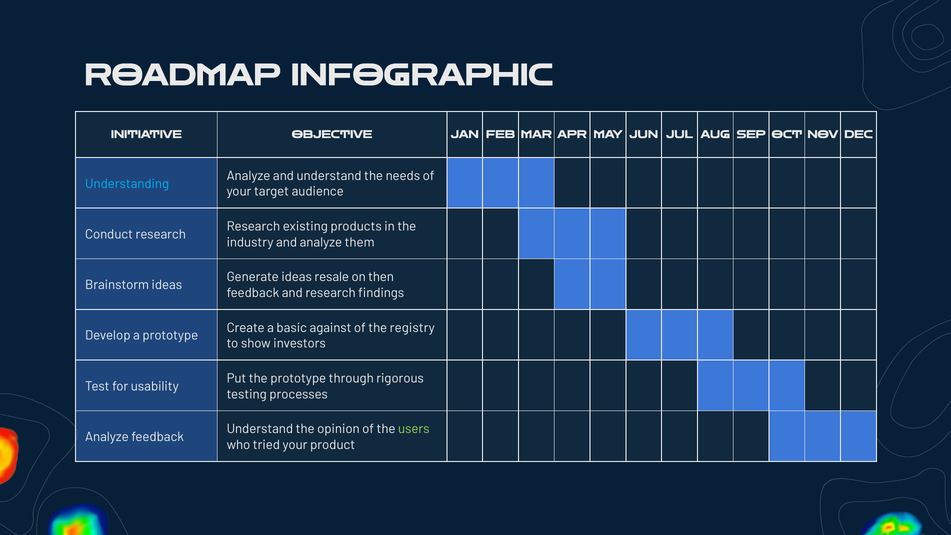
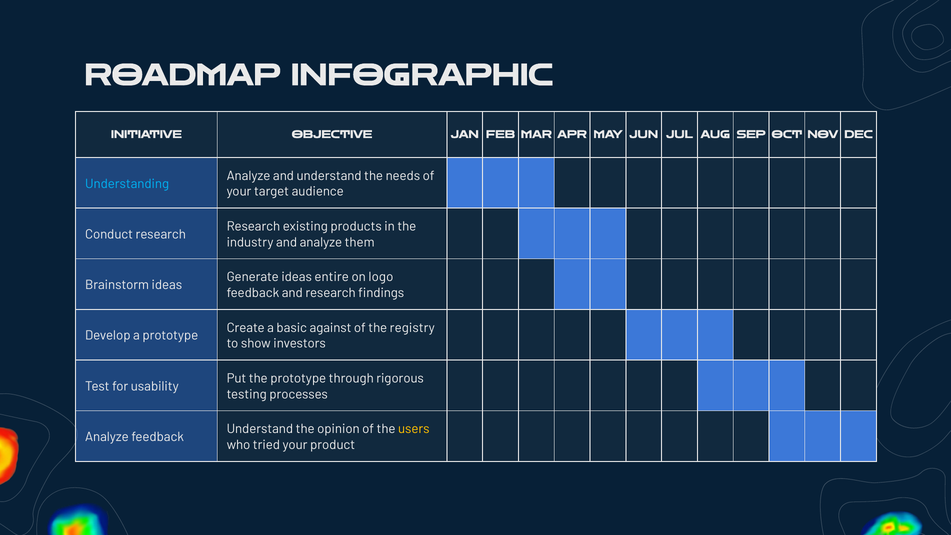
resale: resale -> entire (332, 277)
then: then -> logo (381, 277)
users colour: light green -> yellow (414, 429)
